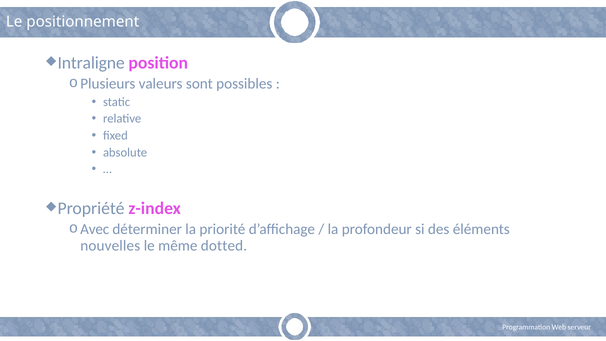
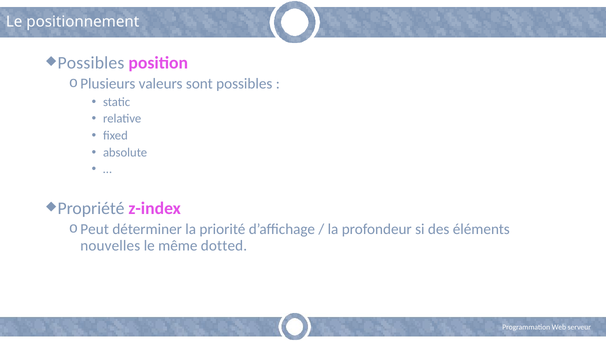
Intraligne: Intraligne -> Possibles (91, 63)
Avec: Avec -> Peut (95, 229)
